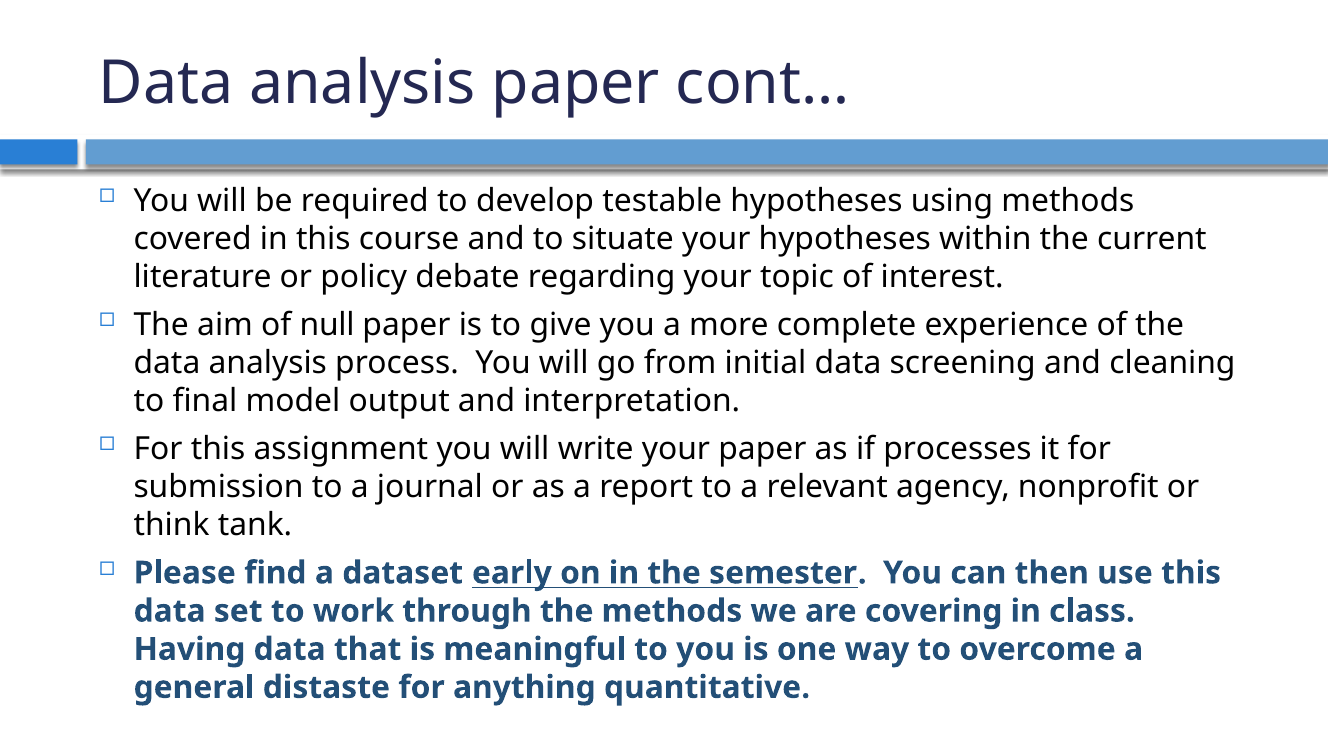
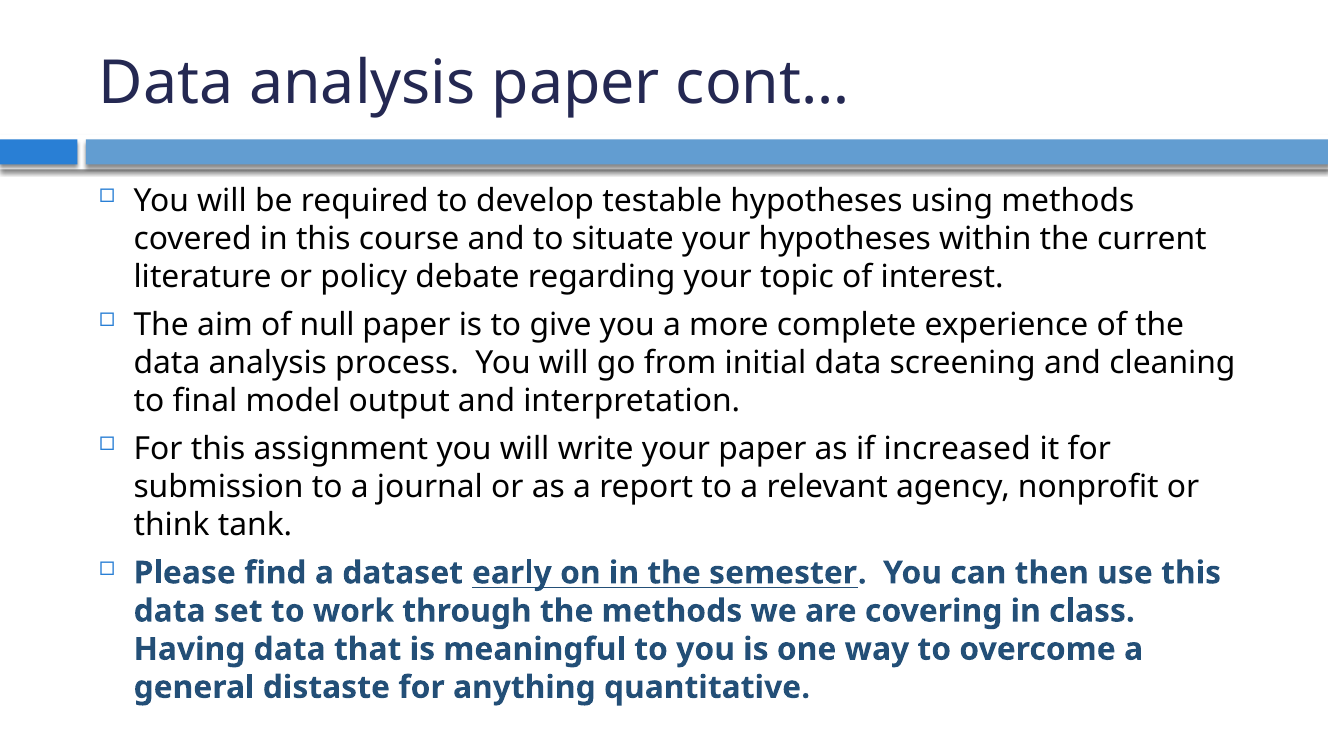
processes: processes -> increased (957, 449)
